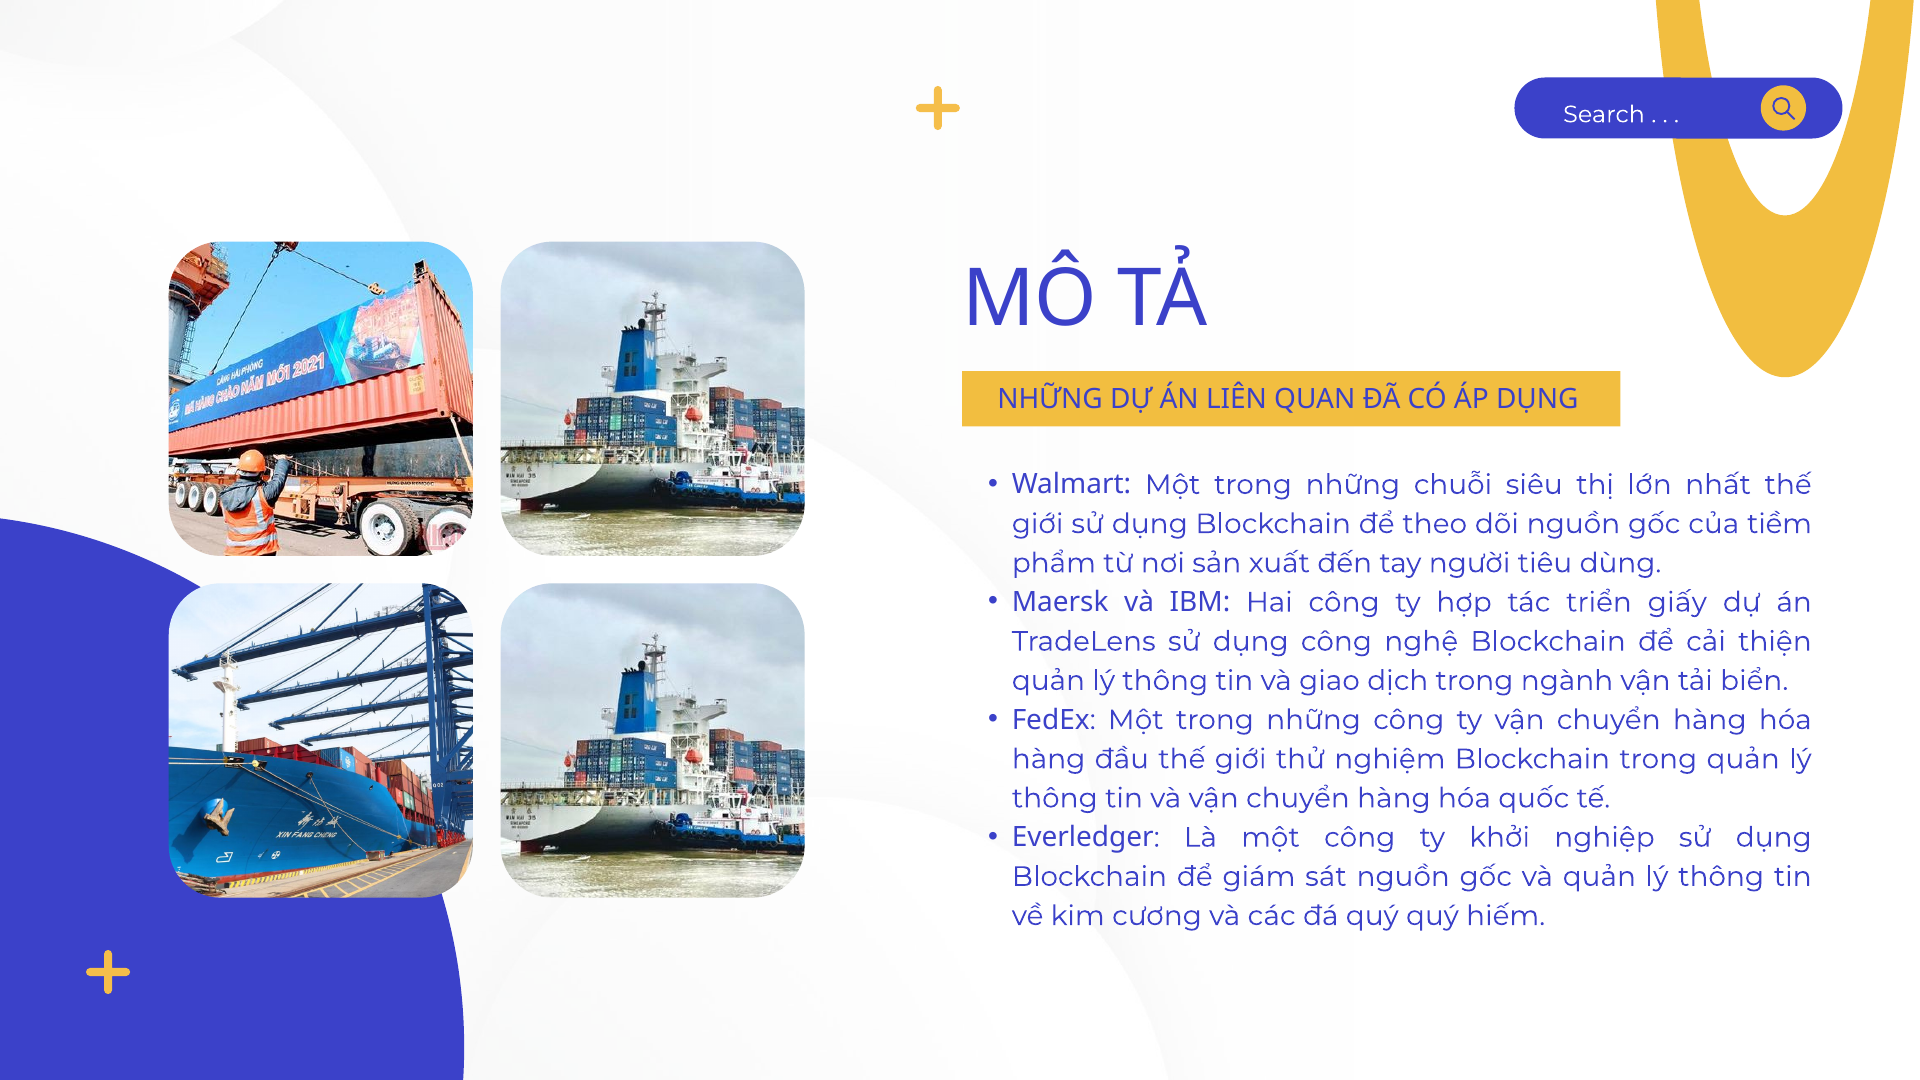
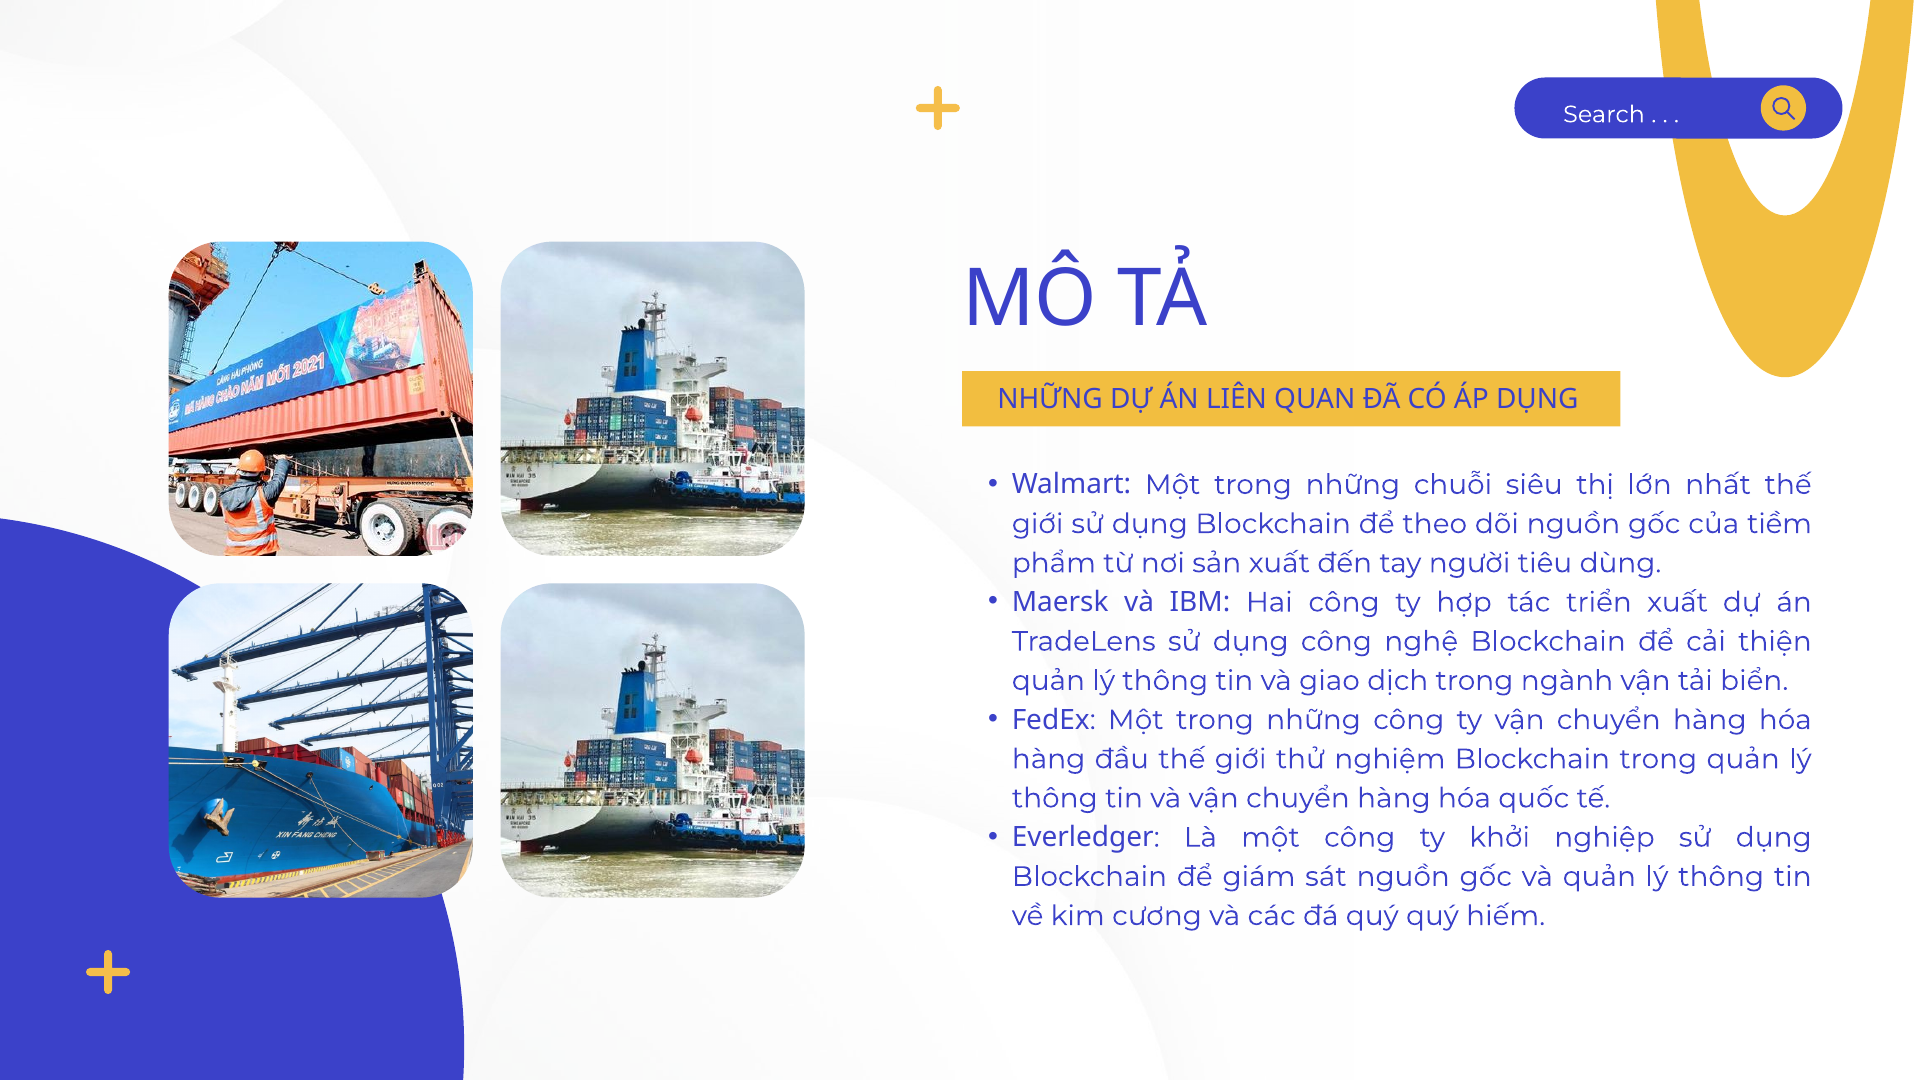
triển giấy: giấy -> xuất (1678, 602)
